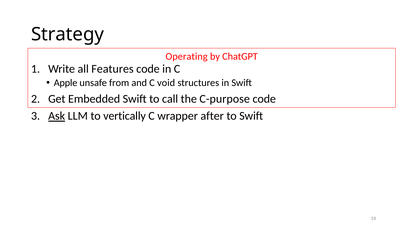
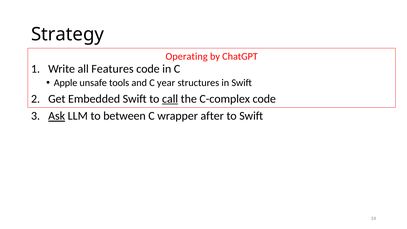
from: from -> tools (119, 83)
void: void -> year (166, 83)
call underline: none -> present (170, 99)
C-purpose: C-purpose -> C-complex (225, 99)
vertically: vertically -> between (125, 116)
